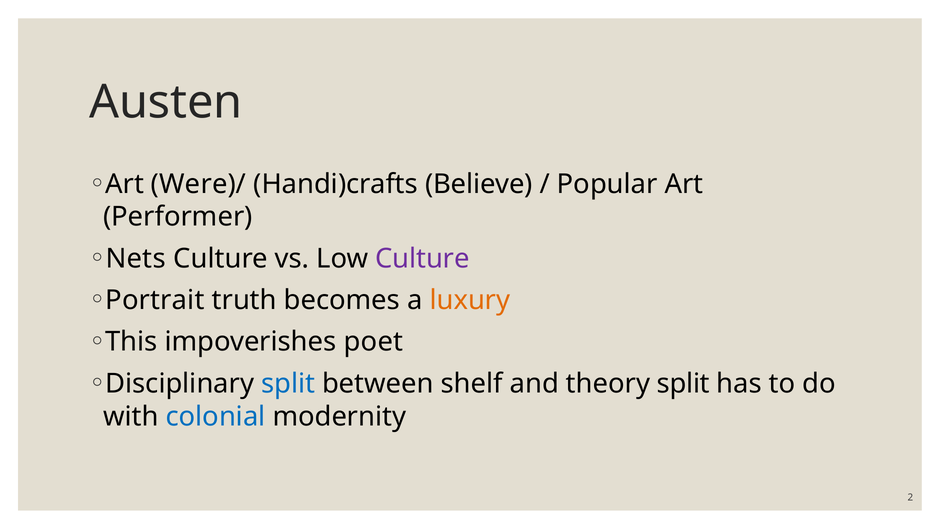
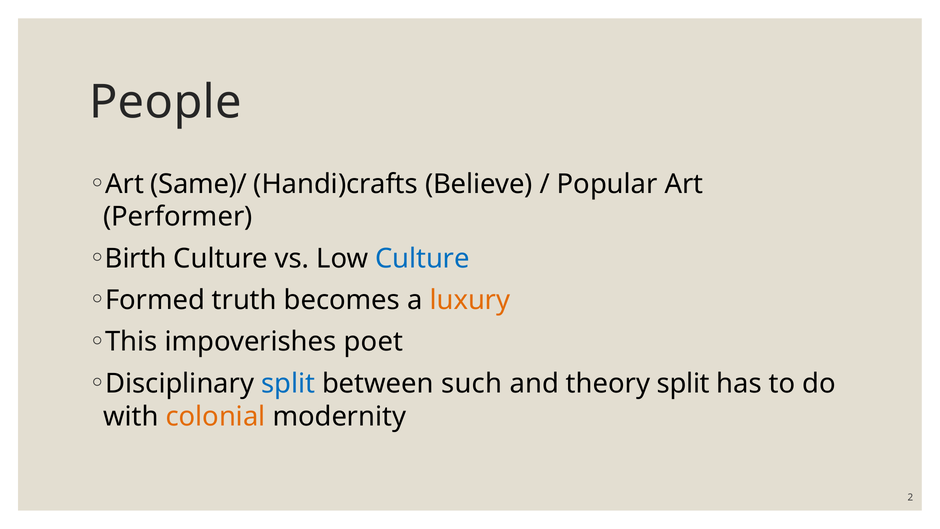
Austen: Austen -> People (166, 102)
Were)/: Were)/ -> Same)/ (199, 184)
Nets: Nets -> Birth (136, 258)
Culture colour: purple -> blue (422, 258)
Portrait: Portrait -> Formed (155, 300)
shelf: shelf -> such (472, 383)
colonial colour: blue -> orange (216, 416)
